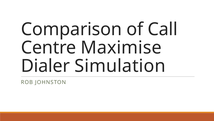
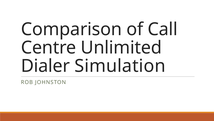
Maximise: Maximise -> Unlimited (121, 47)
